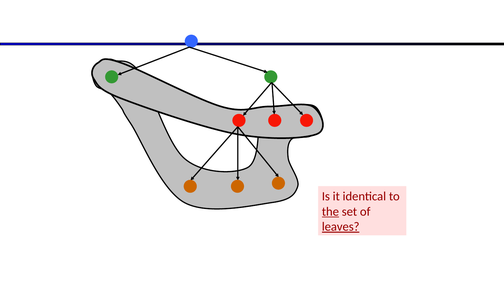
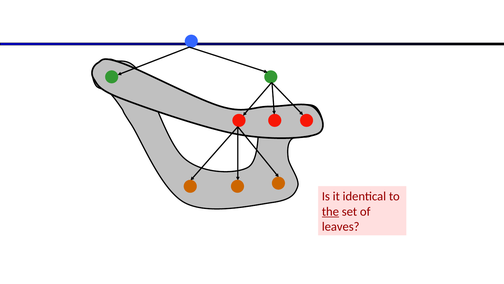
leaves underline: present -> none (341, 226)
